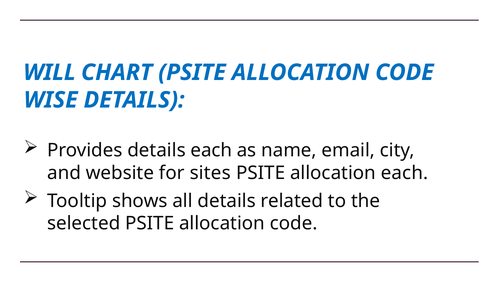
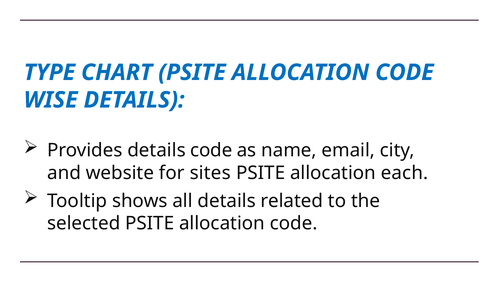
WILL: WILL -> TYPE (49, 73)
details each: each -> code (211, 151)
